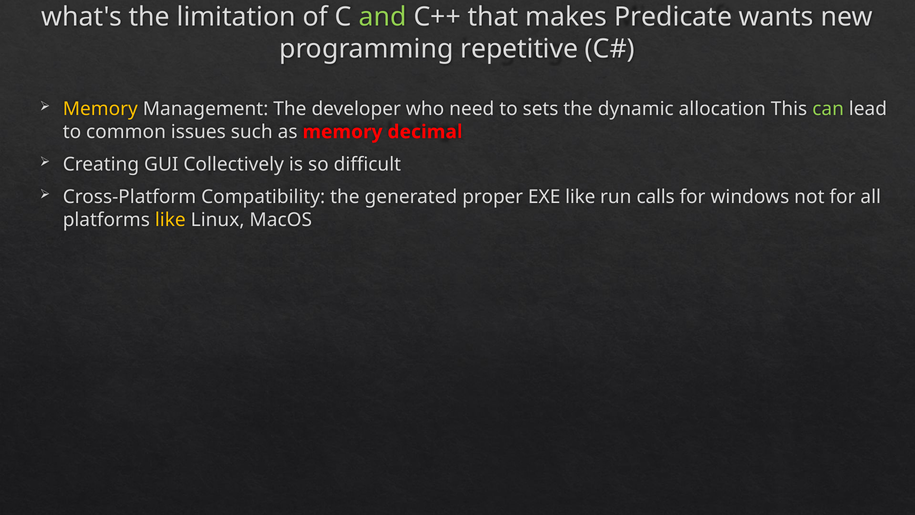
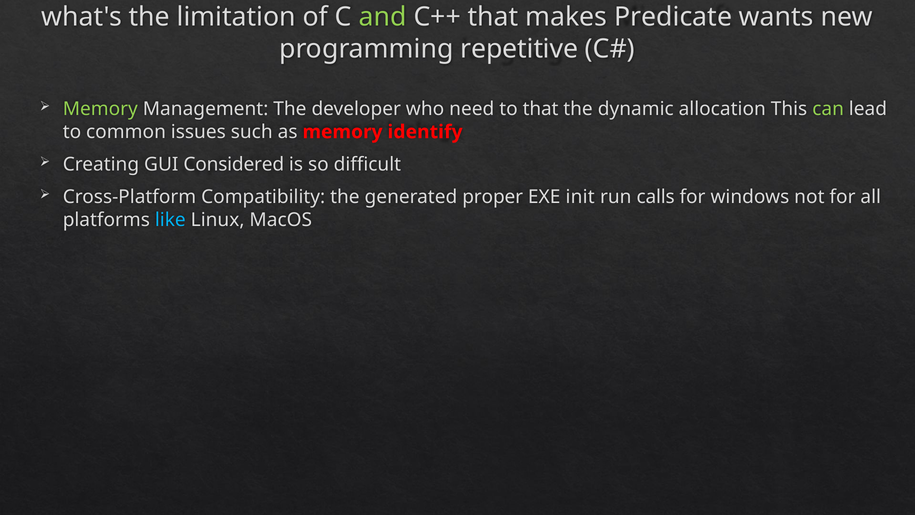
Memory colour: yellow -> light green (100, 109)
to sets: sets -> that (541, 109)
decimal: decimal -> identify (425, 132)
Collectively: Collectively -> Considered (234, 164)
EXE like: like -> init (580, 197)
like colour: yellow -> light blue (170, 220)
